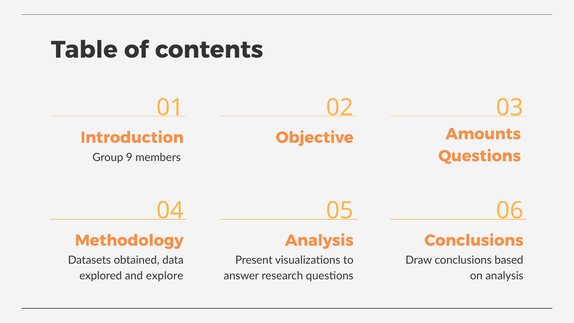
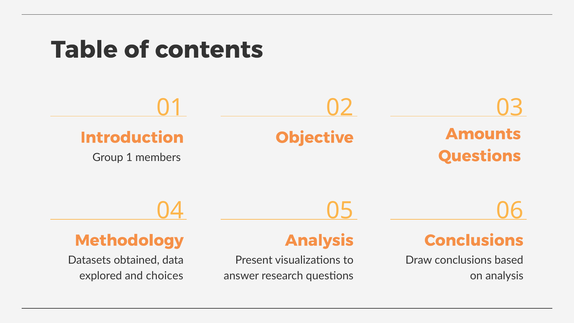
9: 9 -> 1 (129, 157)
explore: explore -> choices (165, 276)
